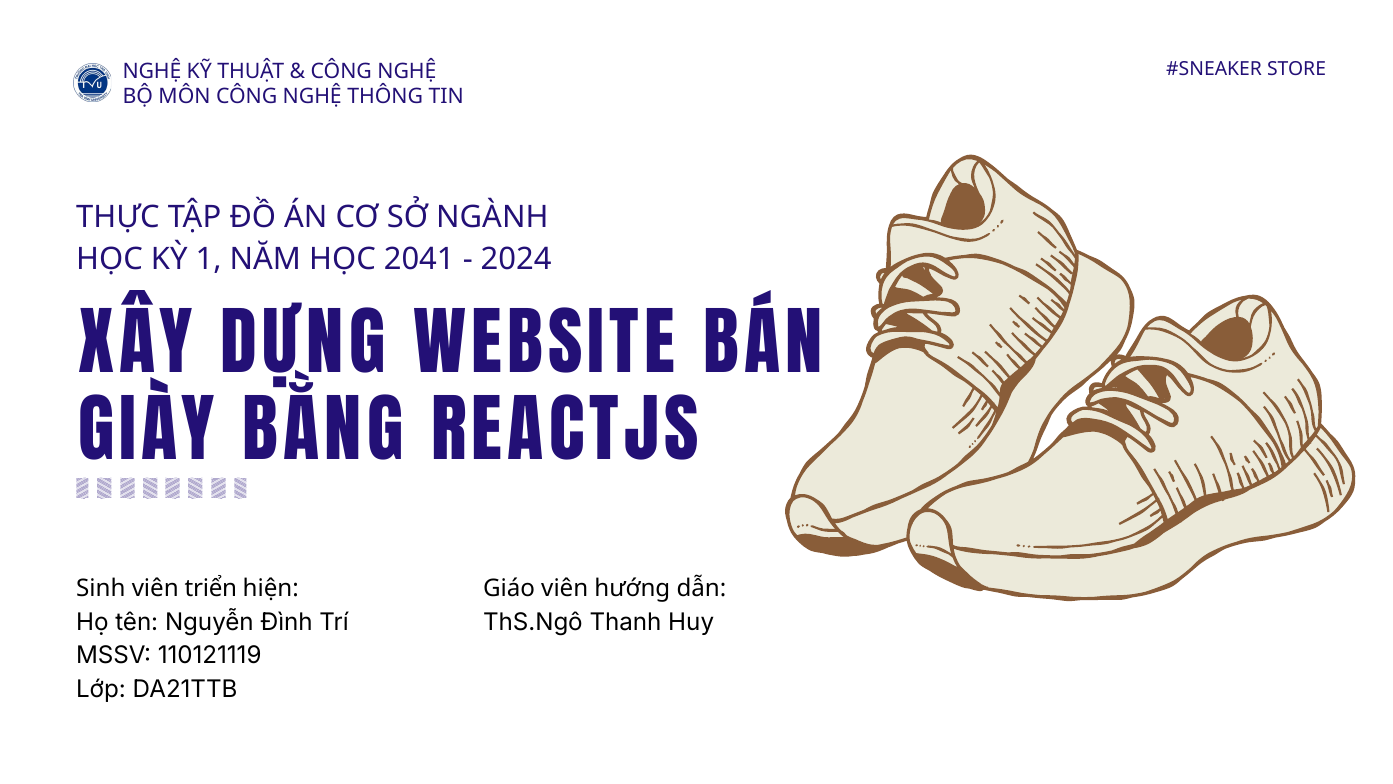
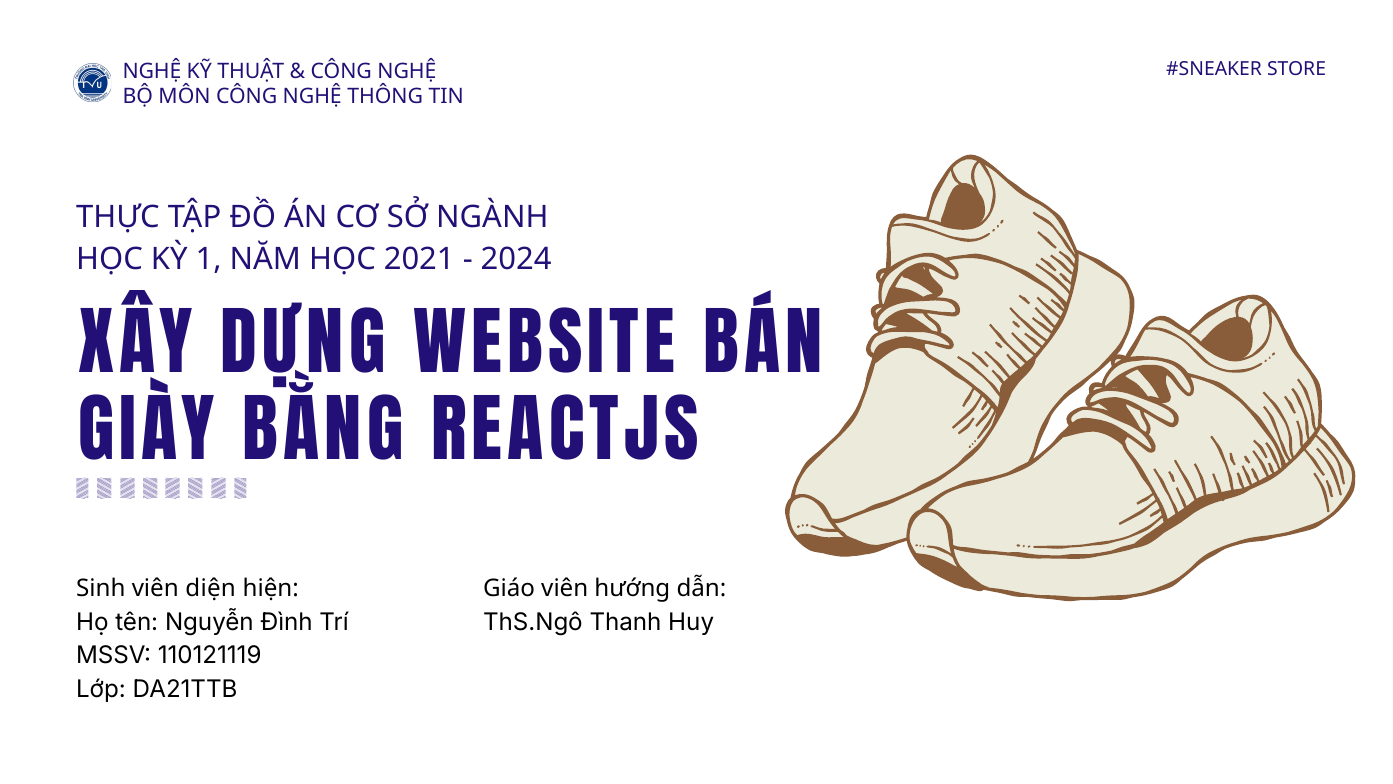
2041: 2041 -> 2021 (419, 260)
triển: triển -> diện (211, 588)
